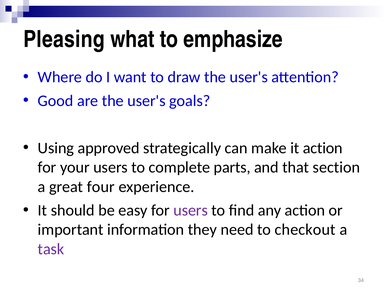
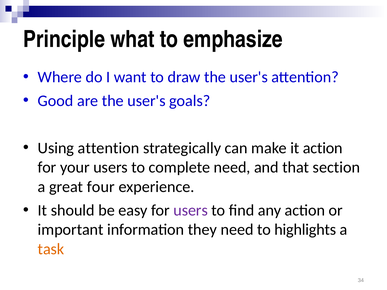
Pleasing: Pleasing -> Principle (64, 39)
Using approved: approved -> attention (109, 148)
complete parts: parts -> need (232, 168)
checkout: checkout -> highlights (305, 230)
task colour: purple -> orange (51, 249)
